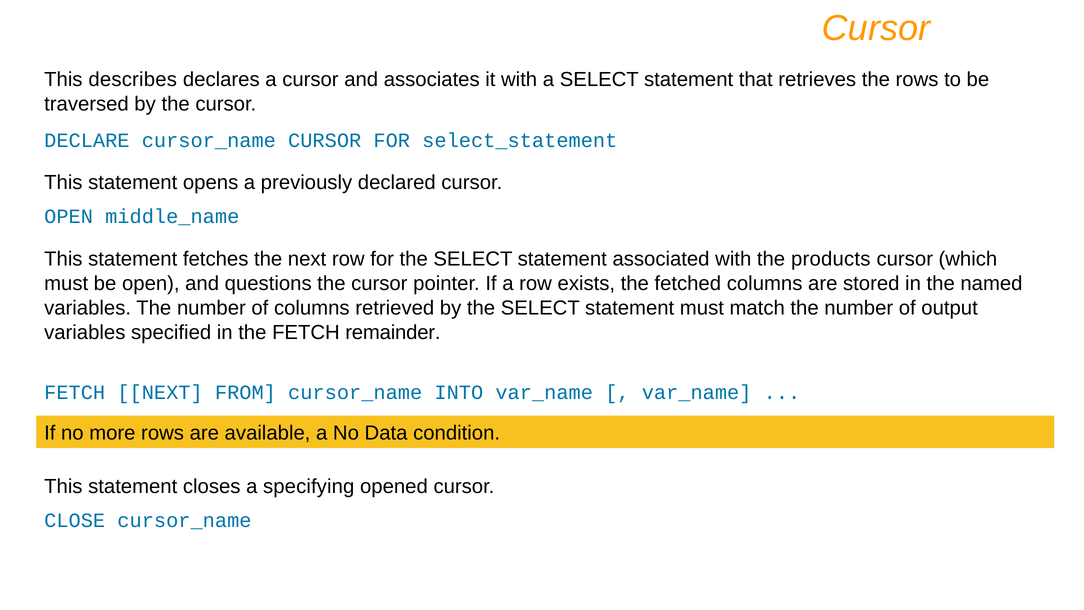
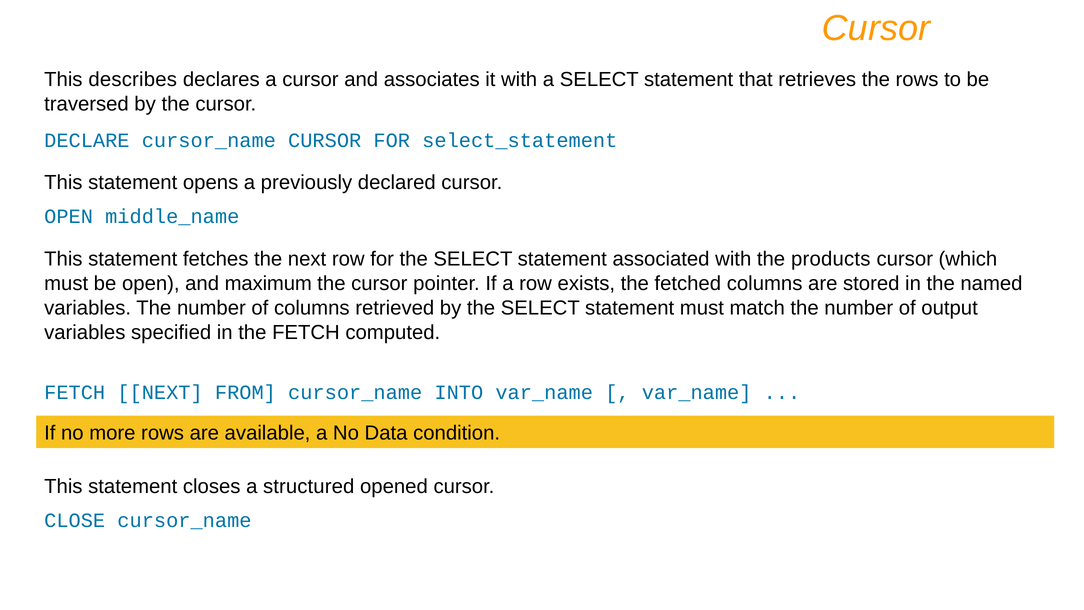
questions: questions -> maximum (268, 283)
remainder: remainder -> computed (393, 332)
specifying: specifying -> structured (309, 486)
